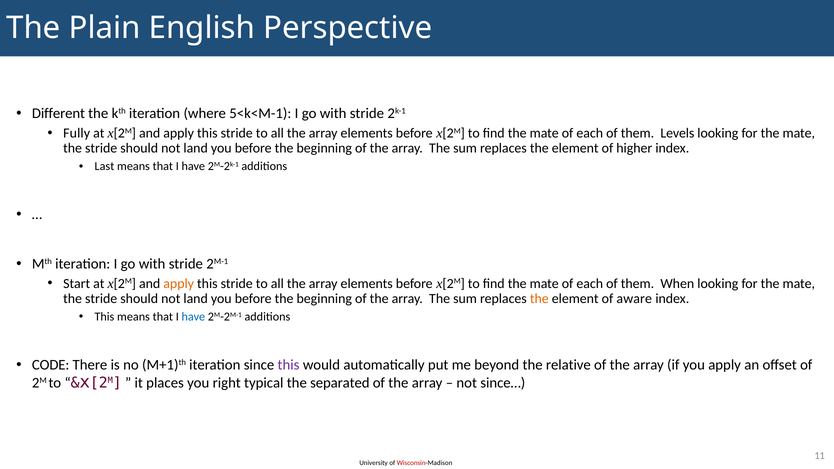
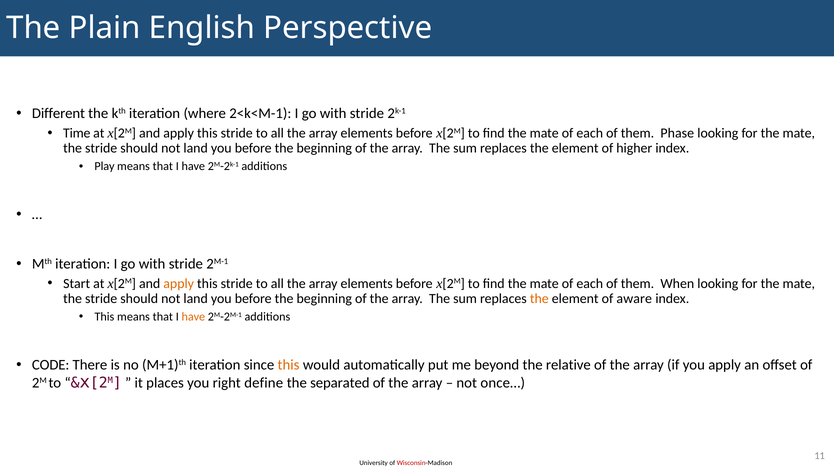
5<k<M-1: 5<k<M-1 -> 2<k<M-1 (260, 113)
Fully: Fully -> Time (77, 133)
Levels: Levels -> Phase (677, 133)
Last: Last -> Play (105, 167)
have colour: blue -> orange (193, 317)
this colour: purple -> orange (289, 365)
typical: typical -> define (264, 383)
since…: since… -> once… (503, 383)
